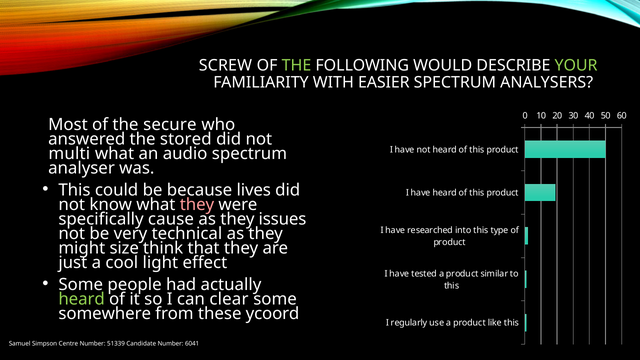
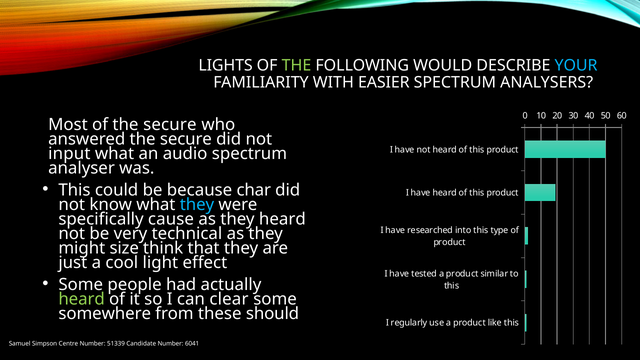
SCREW: SCREW -> LIGHTS (226, 65)
YOUR colour: light green -> light blue (576, 65)
answered the stored: stored -> secure (186, 139)
multi: multi -> input (69, 154)
lives: lives -> char (254, 190)
they colour: pink -> light blue (197, 205)
they issues: issues -> heard (282, 219)
ycoord: ycoord -> should (273, 314)
